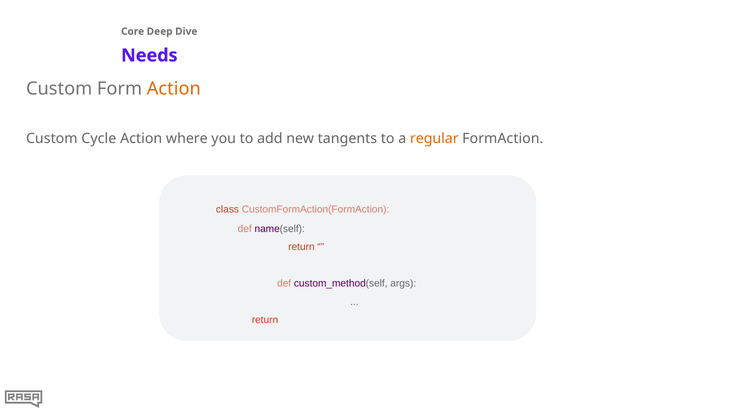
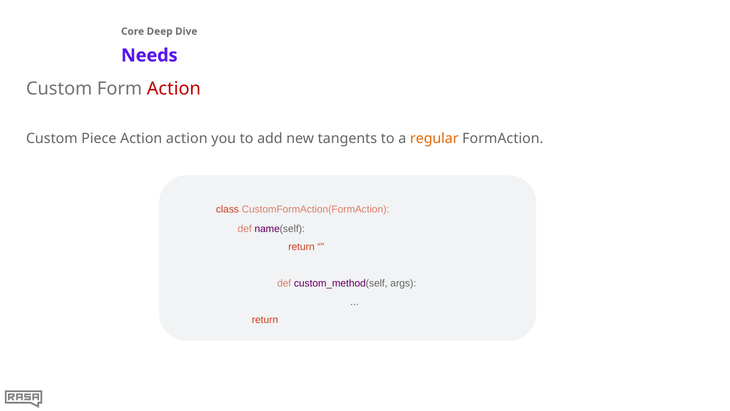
Action colour: orange -> red (174, 89)
Cycle: Cycle -> Piece (99, 139)
Action where: where -> action (187, 139)
